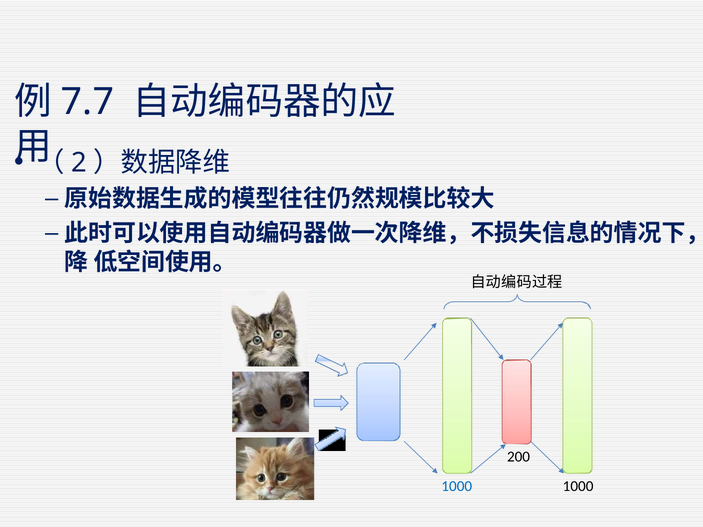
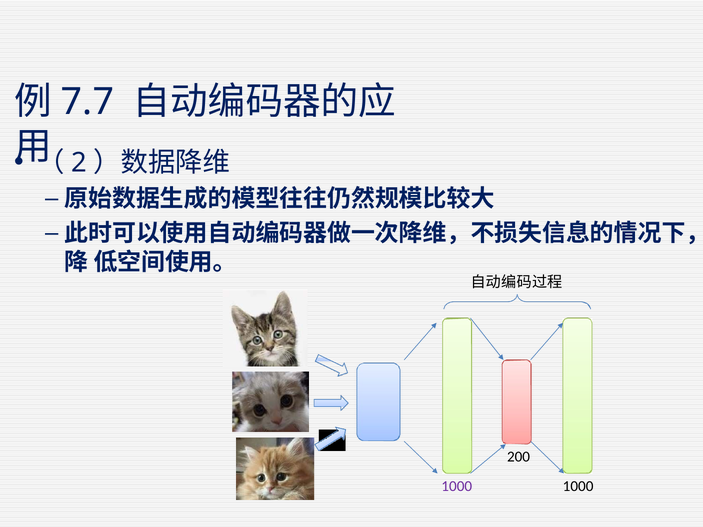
1000 colour: blue -> purple (457, 487)
